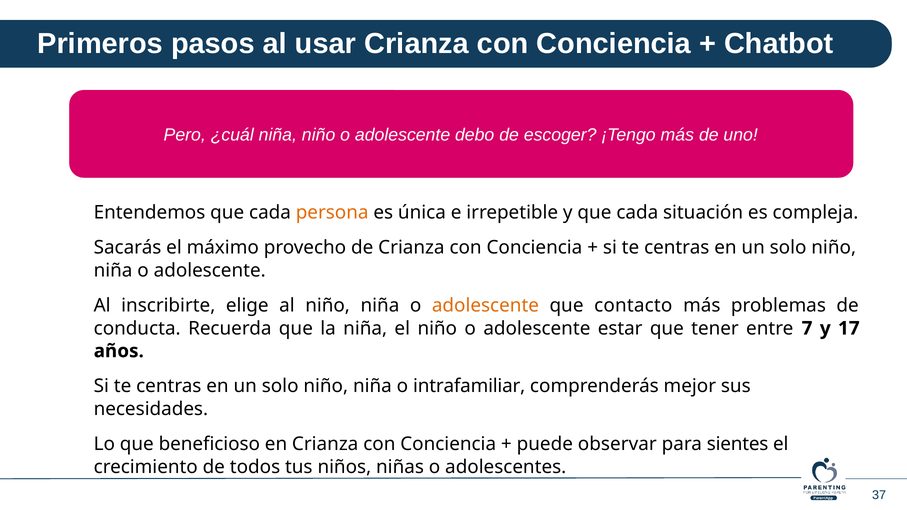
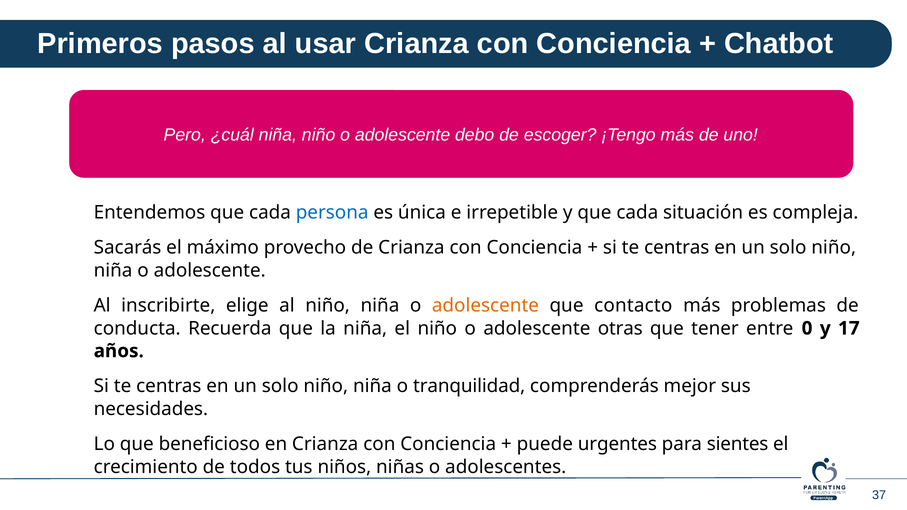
persona colour: orange -> blue (332, 213)
estar: estar -> otras (620, 328)
7: 7 -> 0 (807, 328)
intrafamiliar: intrafamiliar -> tranquilidad (469, 386)
observar: observar -> urgentes (617, 444)
